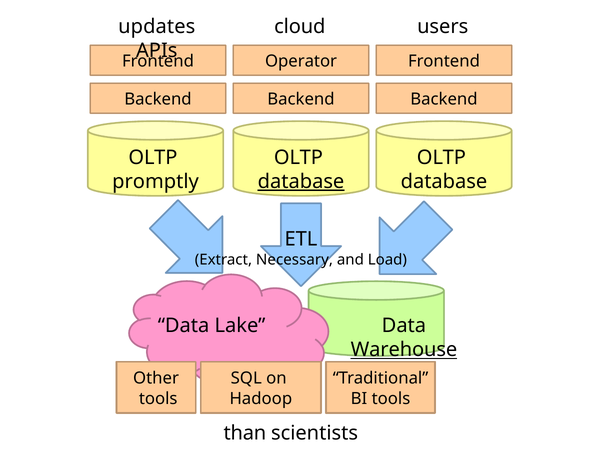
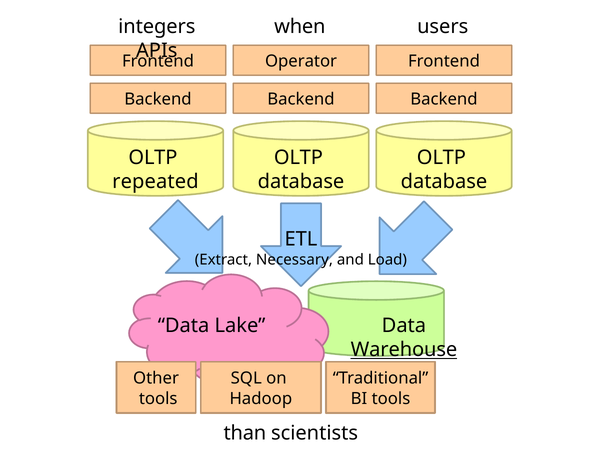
updates: updates -> integers (157, 26)
cloud: cloud -> when (300, 26)
promptly: promptly -> repeated (155, 181)
database underline: present -> none (301, 181)
